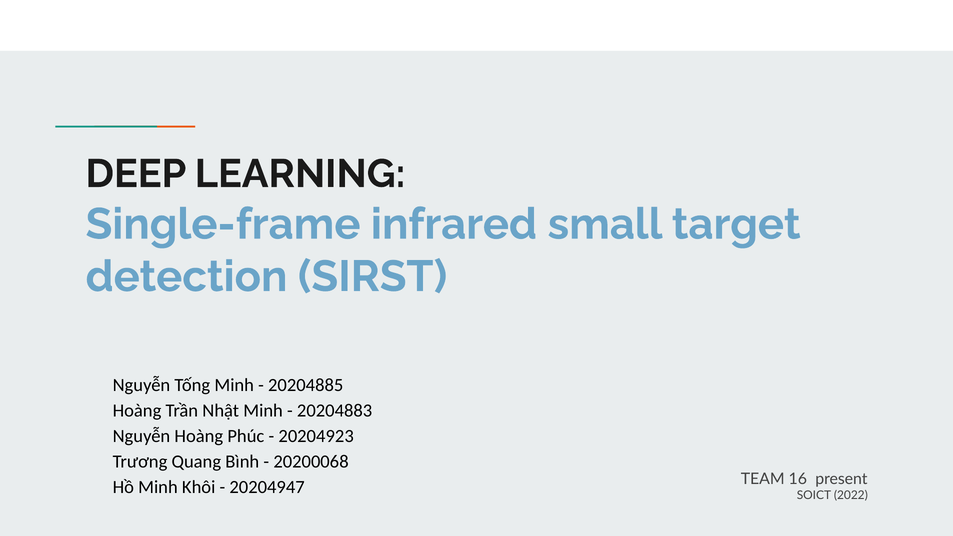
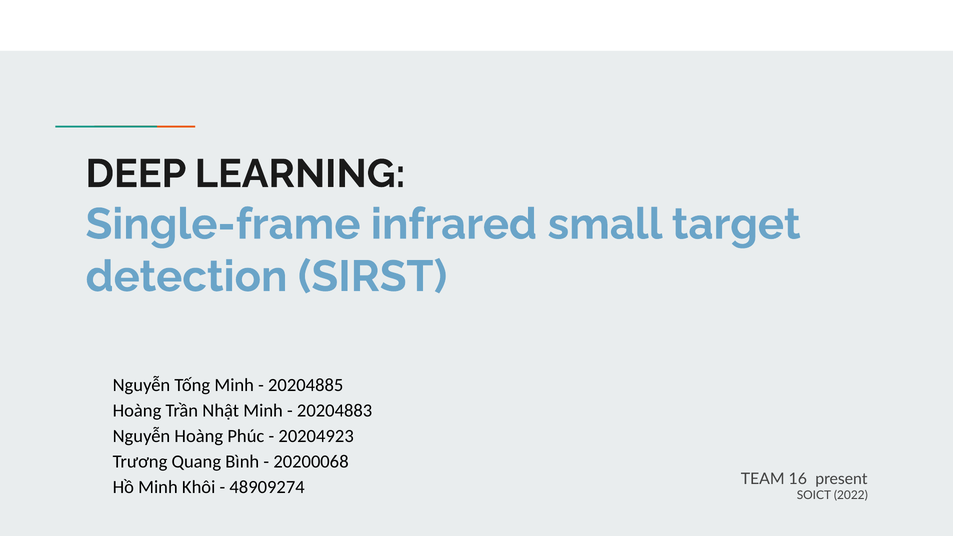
20204947: 20204947 -> 48909274 (267, 487)
